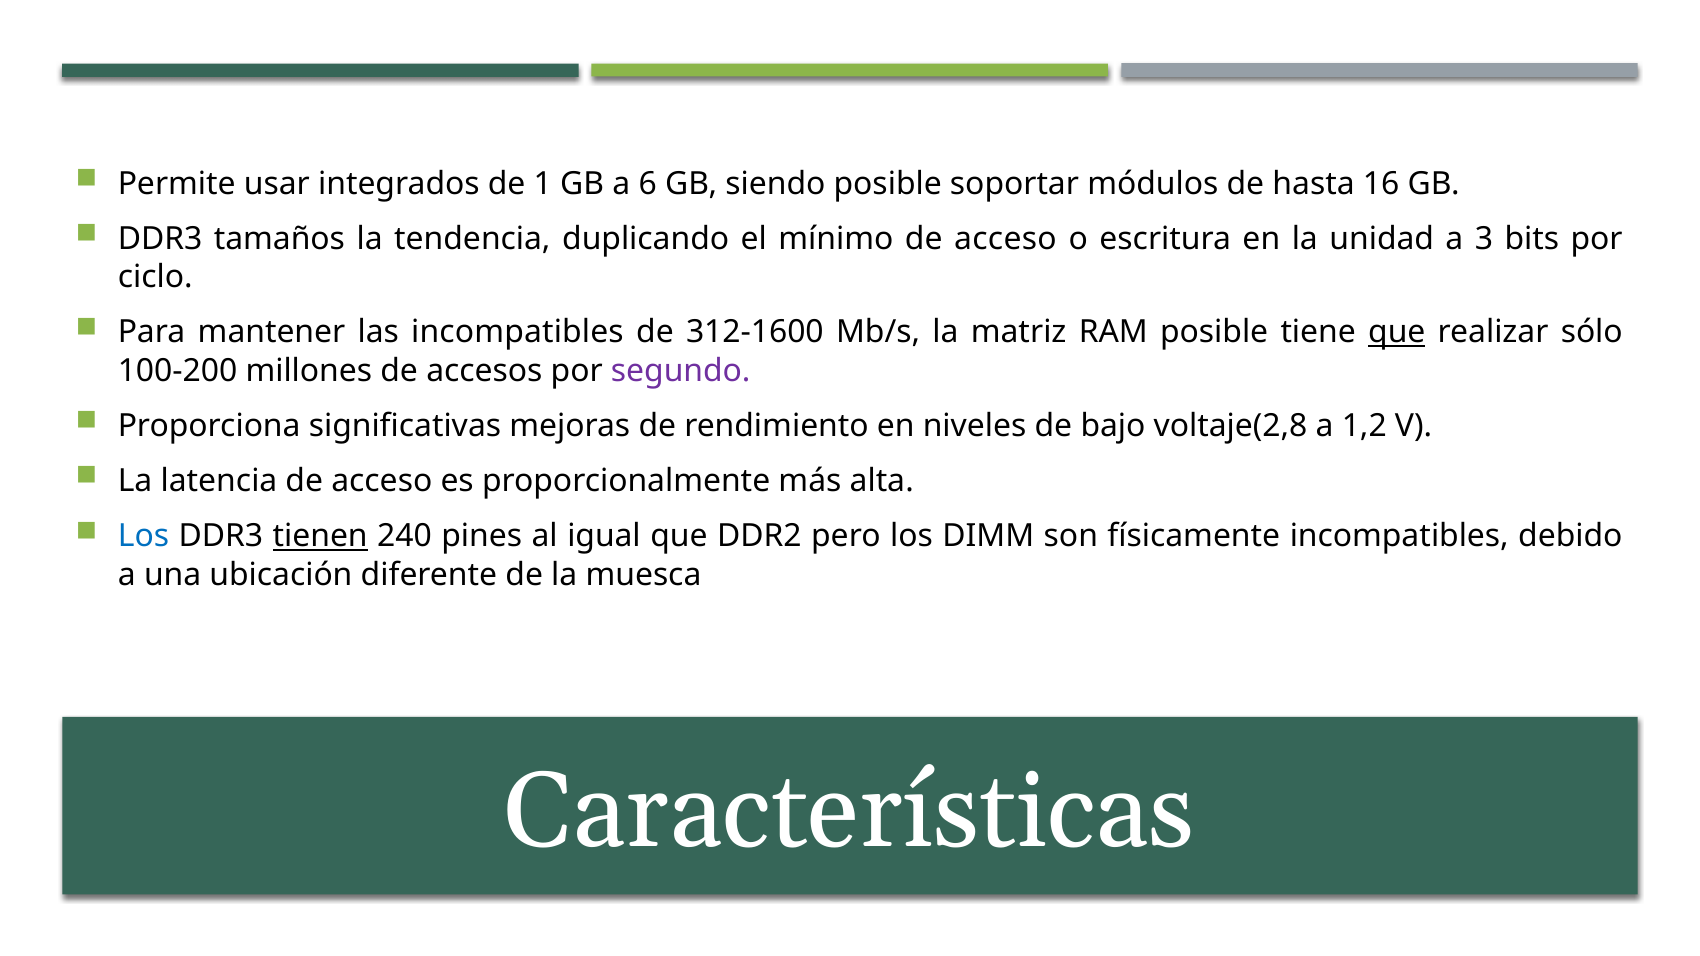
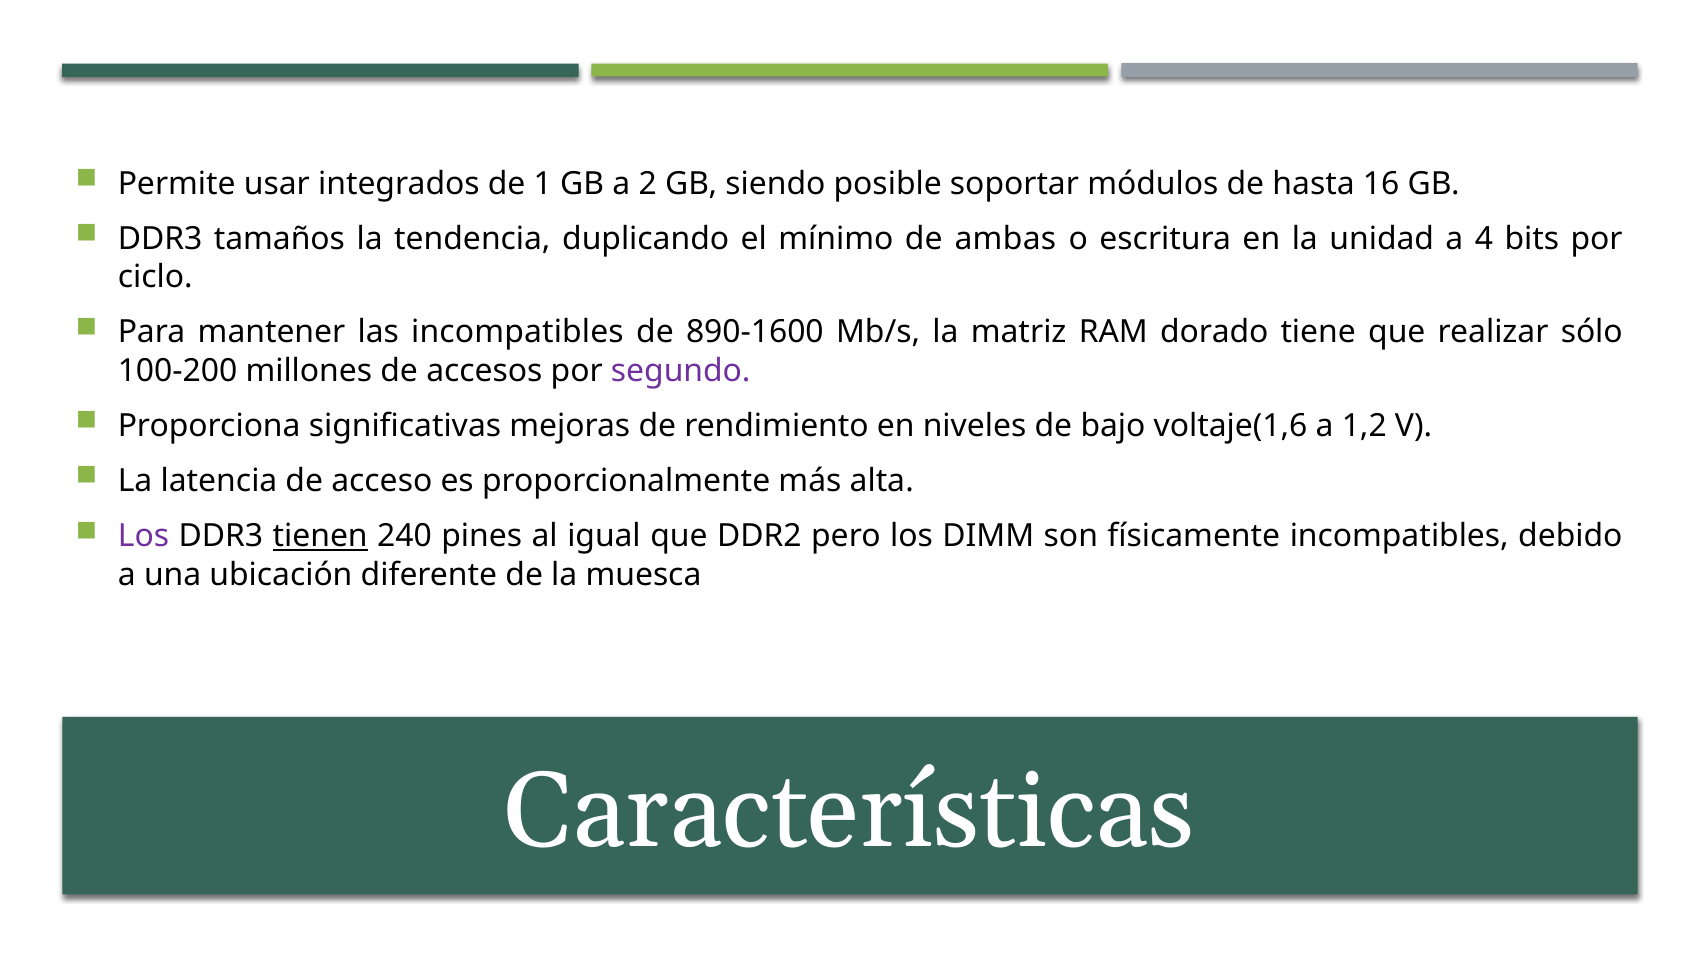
6: 6 -> 2 (648, 184)
mínimo de acceso: acceso -> ambas (1005, 239)
3: 3 -> 4 (1484, 239)
312-1600: 312-1600 -> 890-1600 (755, 332)
RAM posible: posible -> dorado (1214, 332)
que underline: present -> none (1397, 332)
voltaje(2,8: voltaje(2,8 -> voltaje(1,6 (1230, 426)
Los colour: blue -> purple (143, 536)
